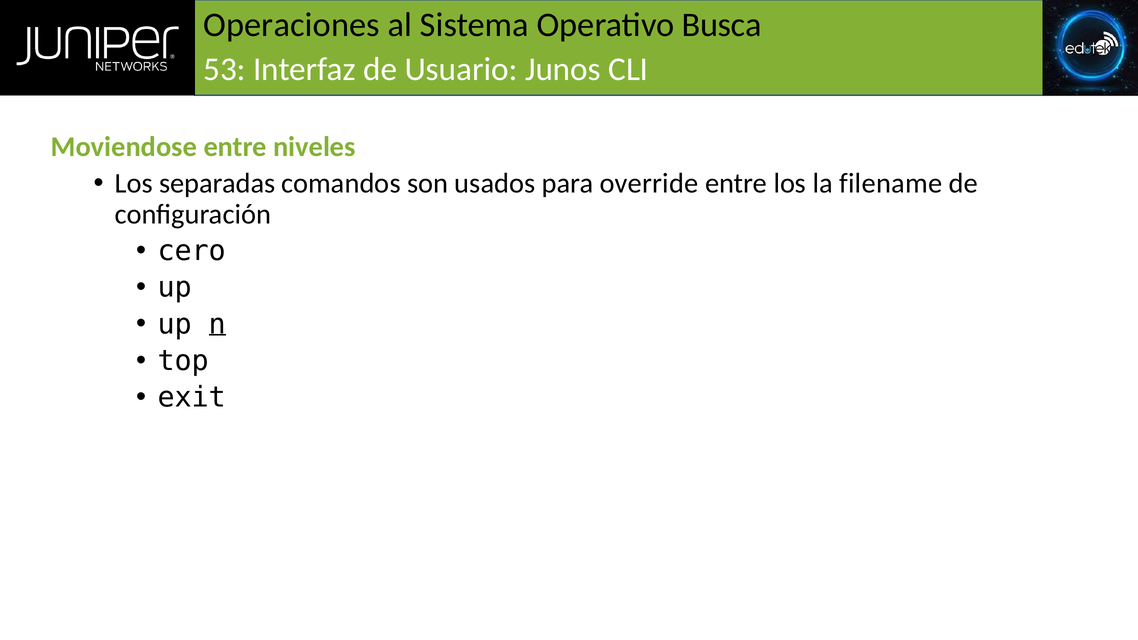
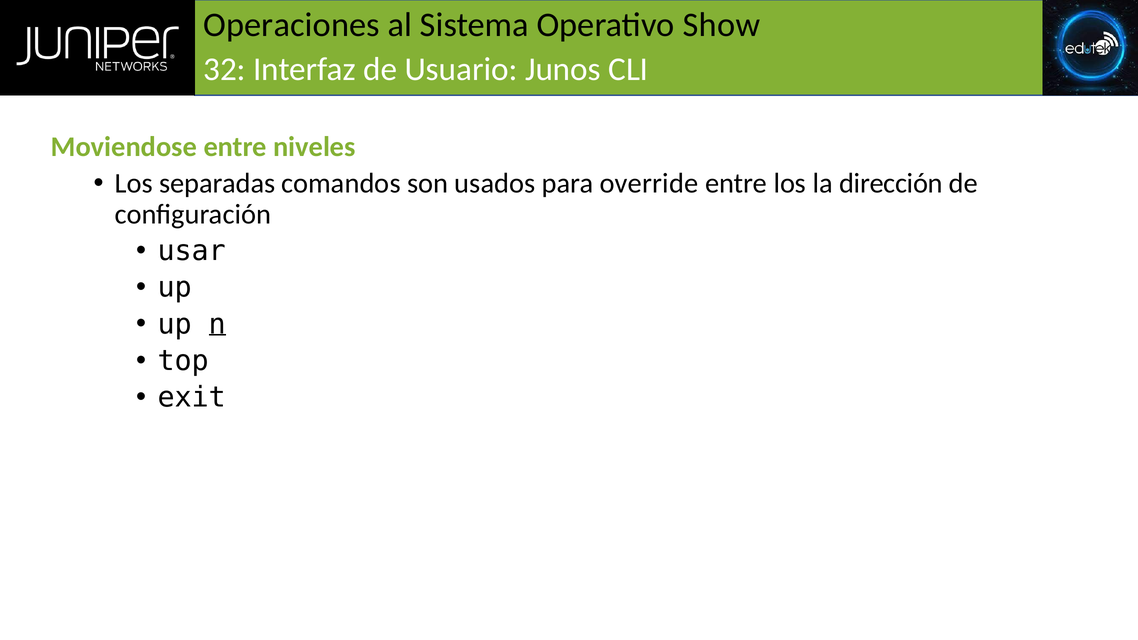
Busca: Busca -> Show (721, 25)
53: 53 -> 32 (224, 69)
filename: filename -> dirección (891, 184)
cero: cero -> usar (192, 251)
